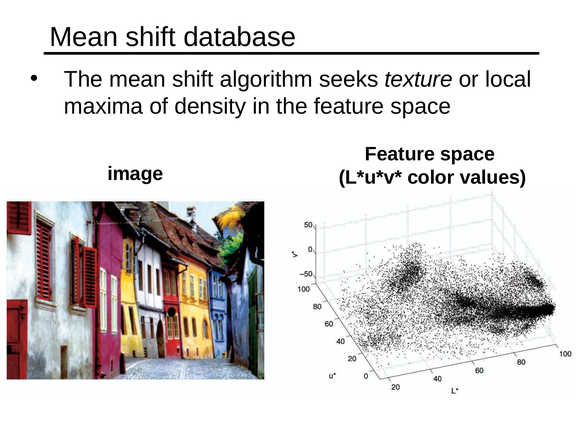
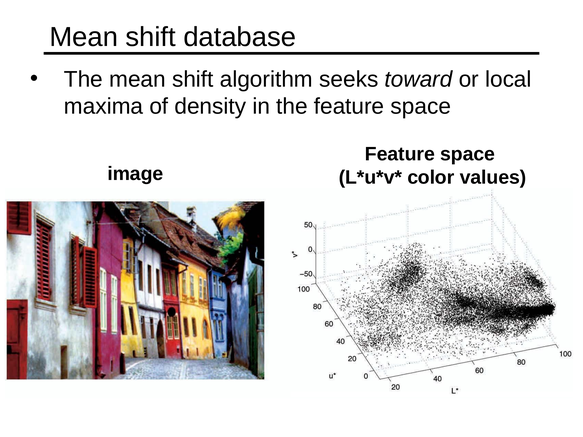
texture: texture -> toward (418, 79)
